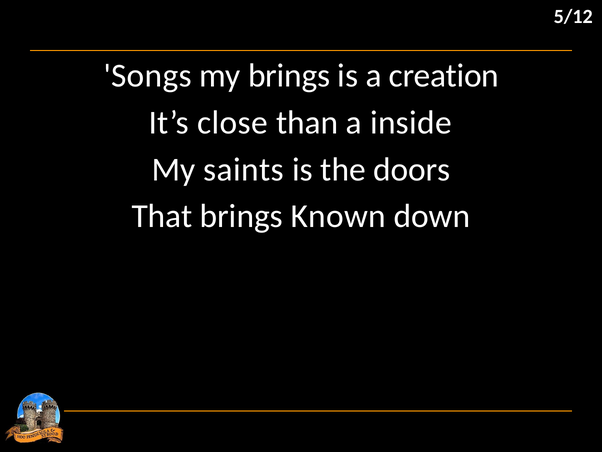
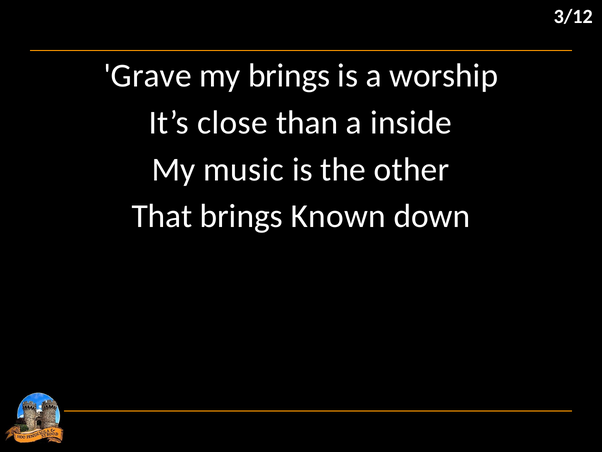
5/12: 5/12 -> 3/12 (573, 16)
Songs: Songs -> Grave (148, 76)
creation: creation -> worship (444, 76)
saints: saints -> music (244, 169)
doors: doors -> other (412, 169)
